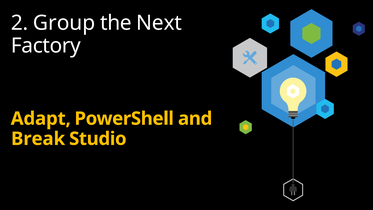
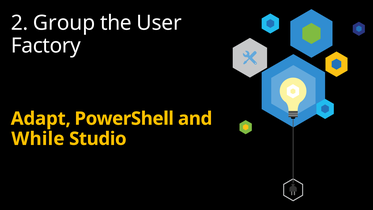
Next: Next -> User (159, 23)
Break: Break -> While (38, 139)
